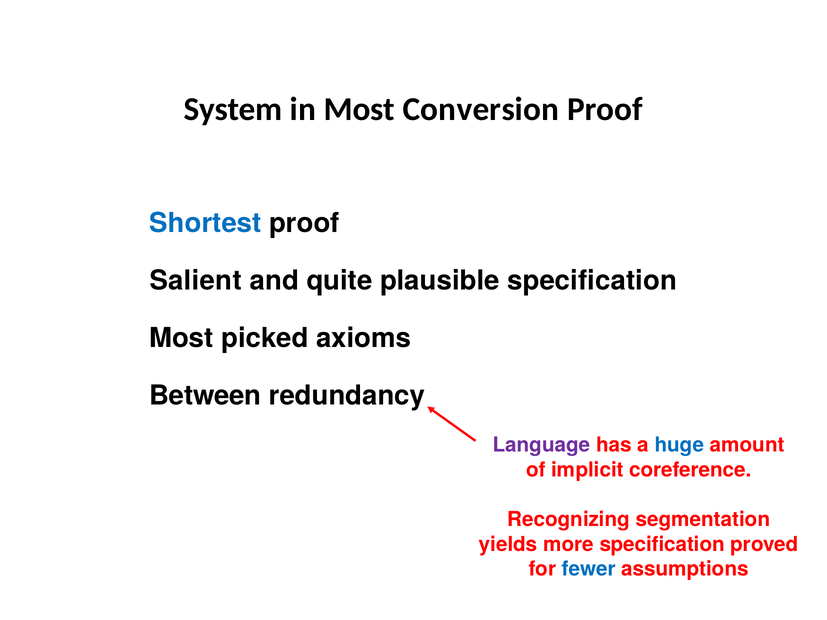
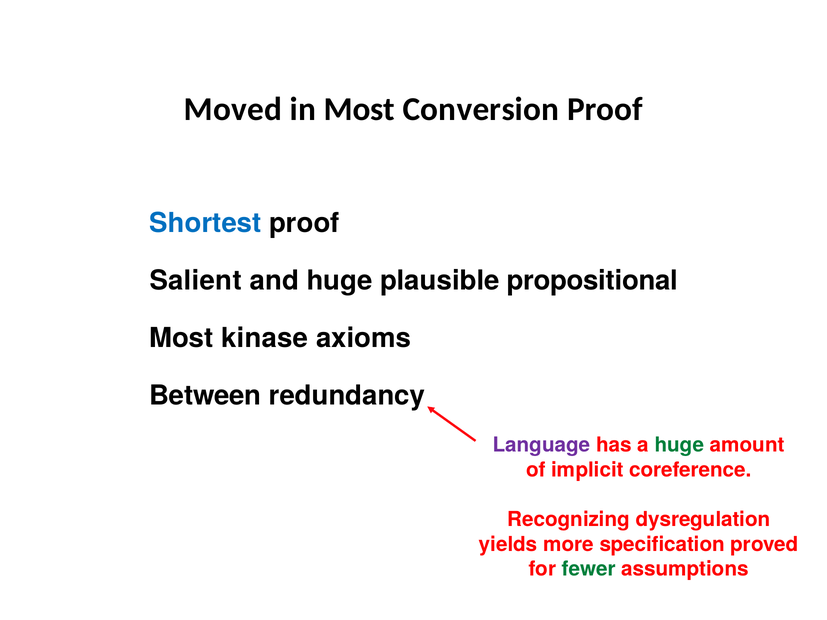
System: System -> Moved (233, 109)
and quite: quite -> huge (339, 281)
plausible specification: specification -> propositional (592, 281)
picked: picked -> kinase (265, 339)
huge colour: blue -> green (679, 445)
segmentation: segmentation -> dysregulation (703, 520)
fewer colour: blue -> green (589, 569)
